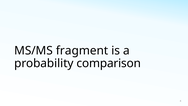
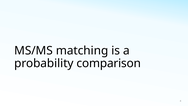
fragment: fragment -> matching (82, 51)
